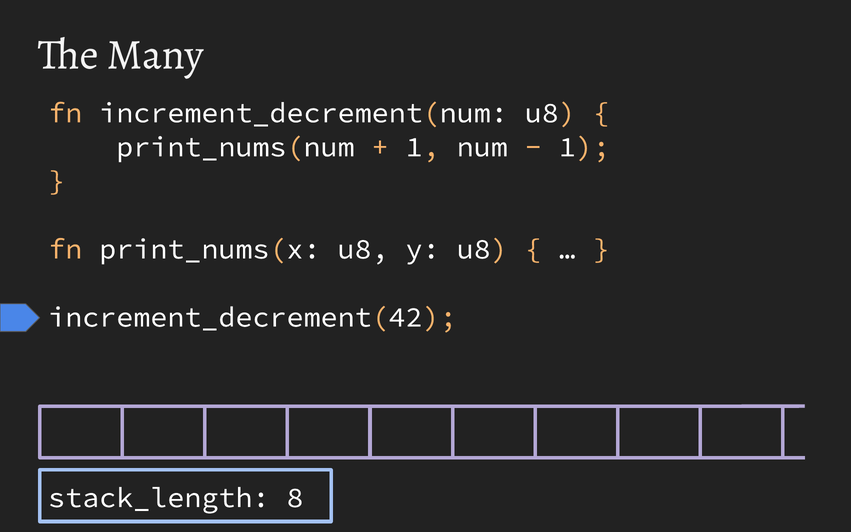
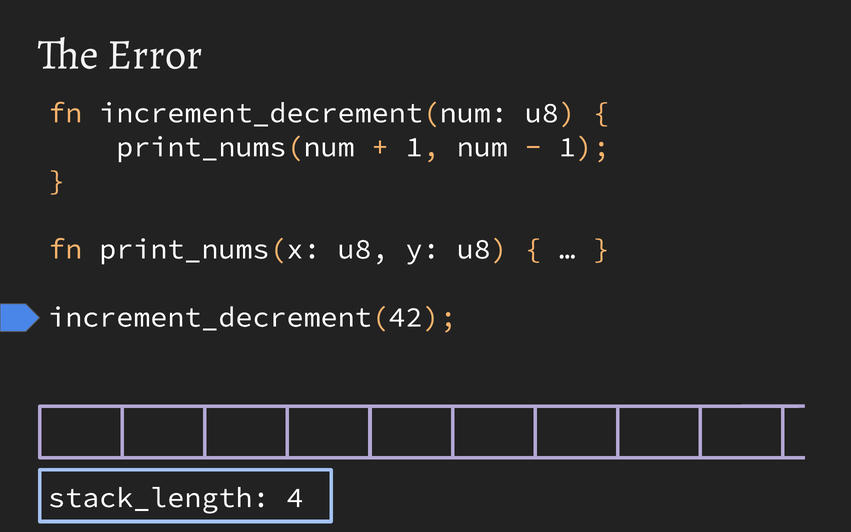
Many: Many -> Error (155, 55)
8: 8 -> 4 (295, 498)
